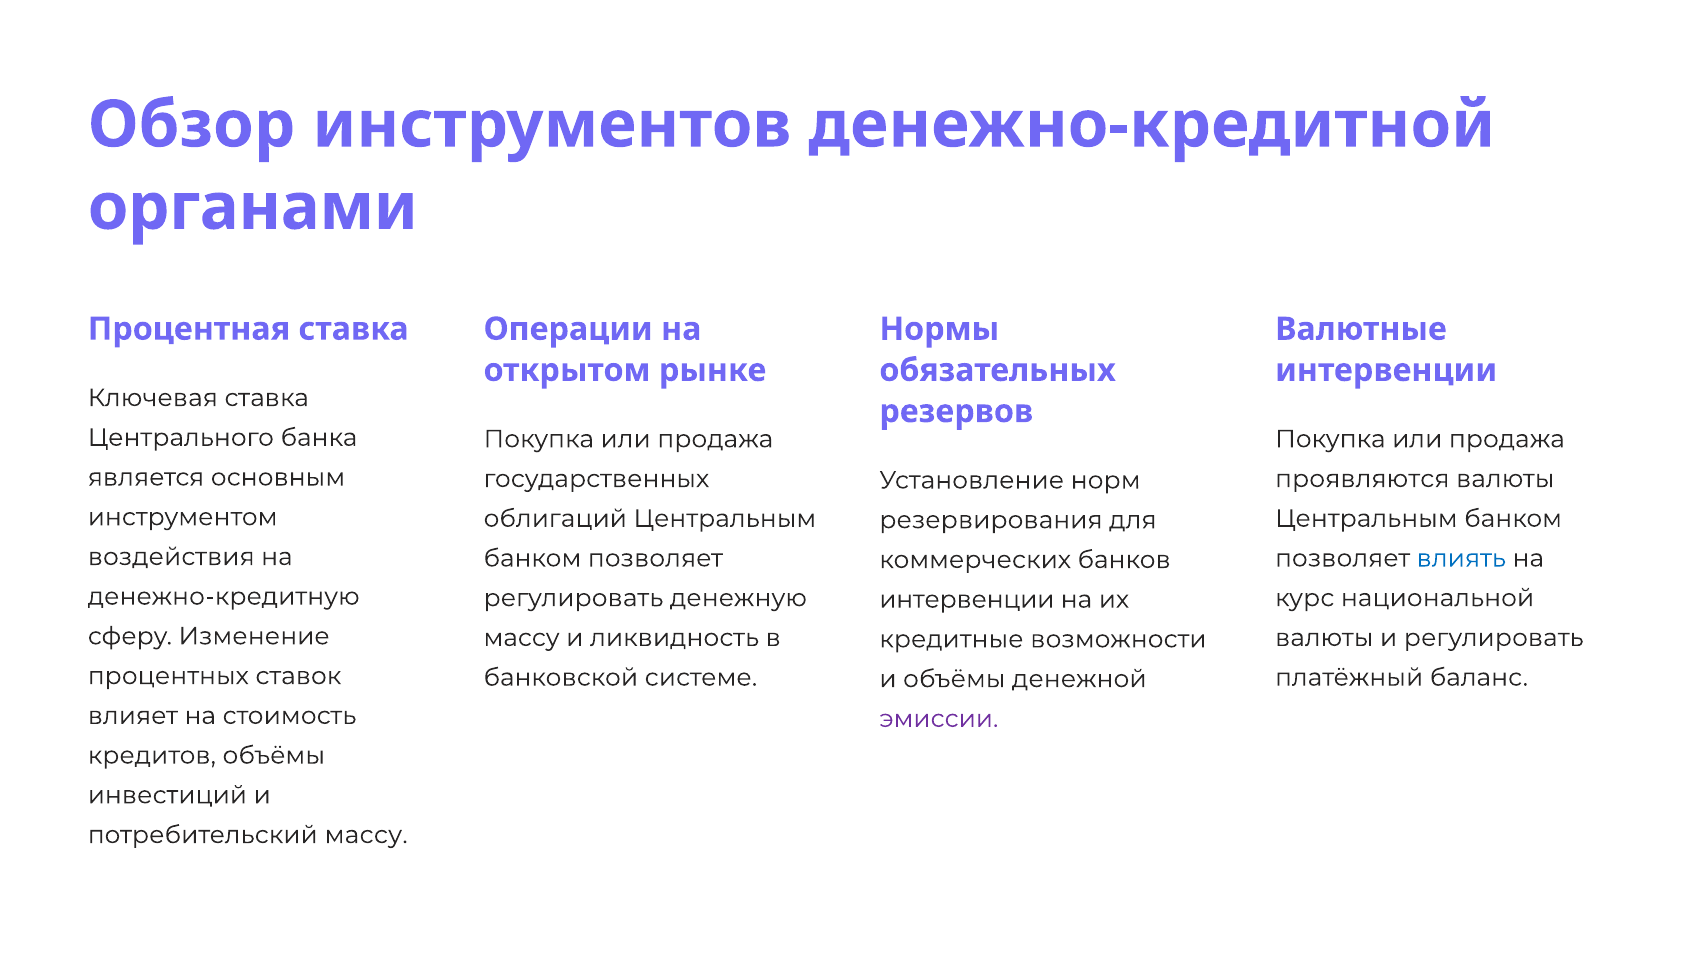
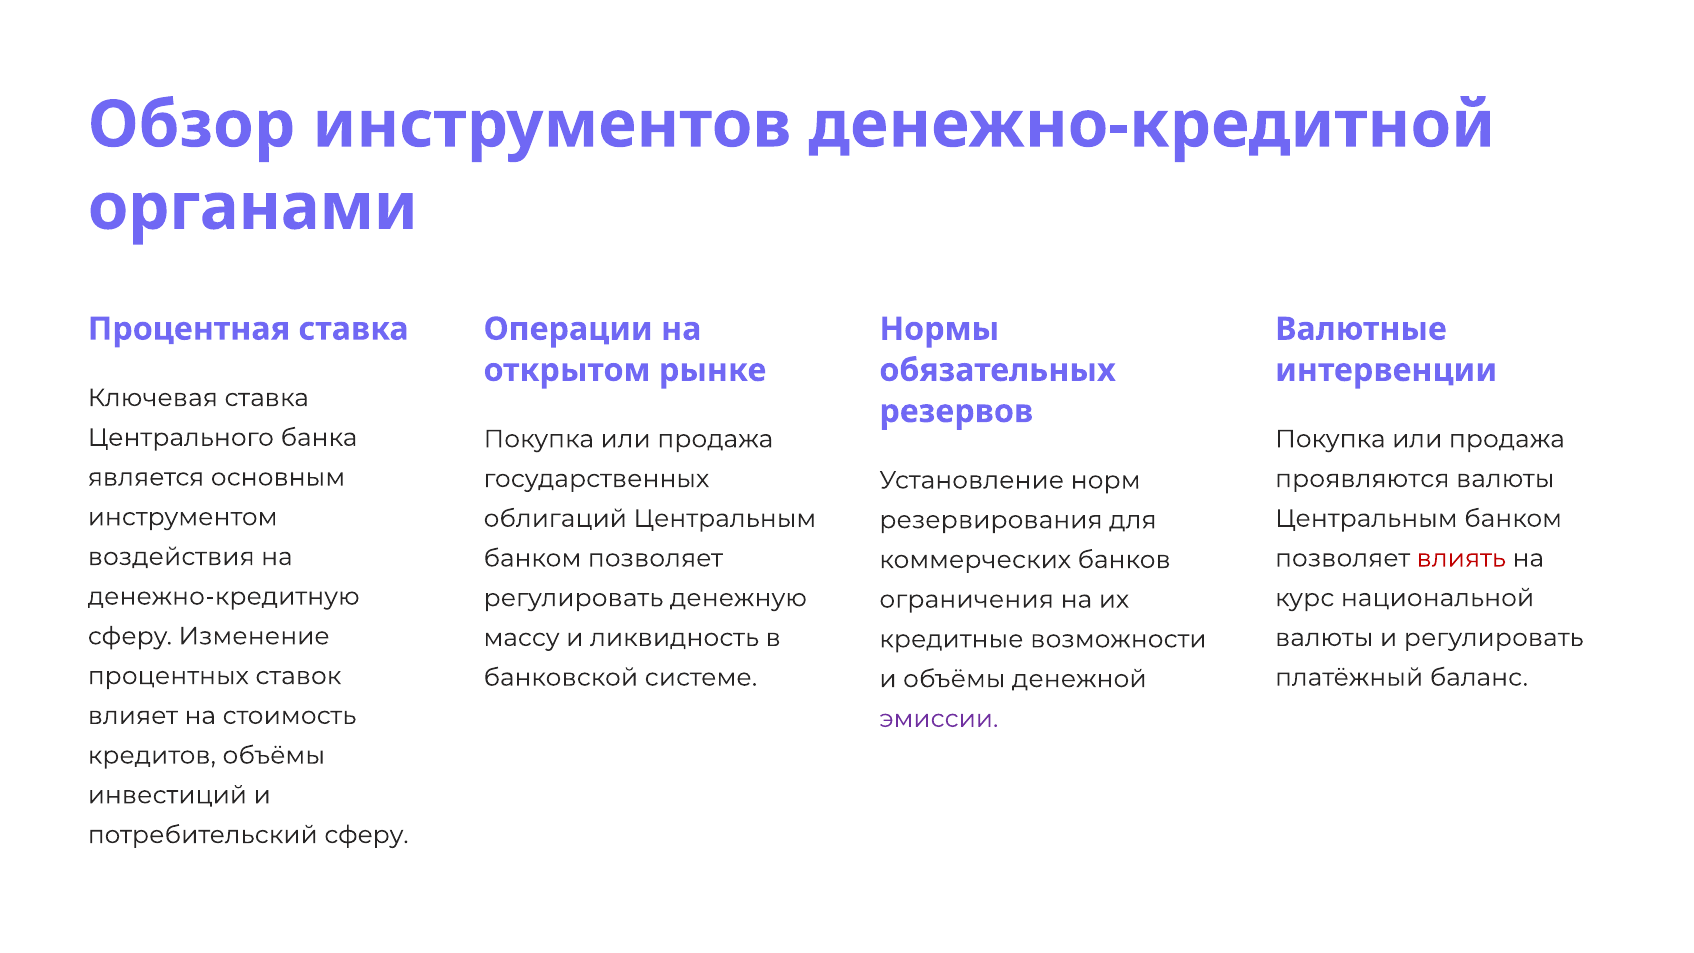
влиять colour: blue -> red (1461, 558)
интервенции: интервенции -> ограничения (967, 599)
потребительский массу: массу -> сферу (366, 835)
